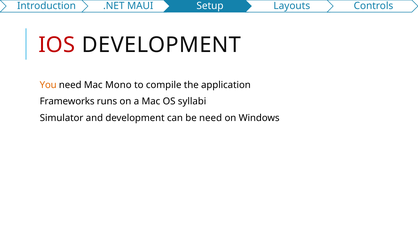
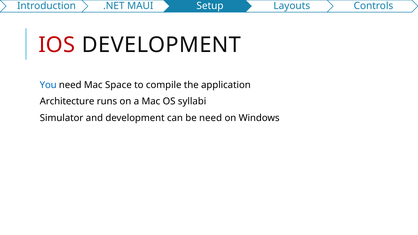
You colour: orange -> blue (48, 85)
Mono: Mono -> Space (118, 85)
Frameworks: Frameworks -> Architecture (67, 101)
